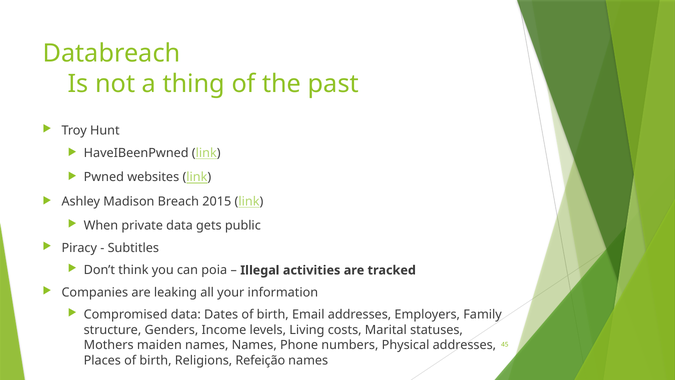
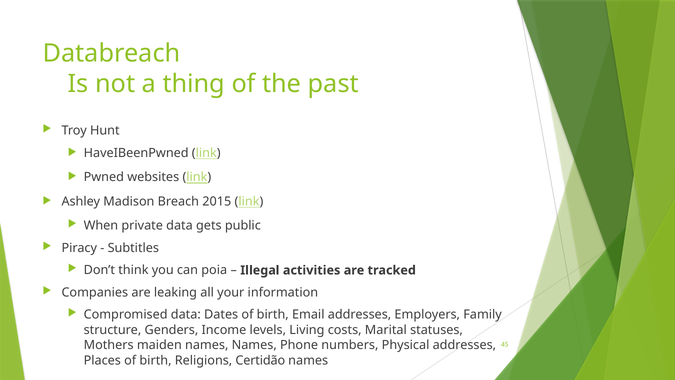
Refeição: Refeição -> Certidão (260, 360)
